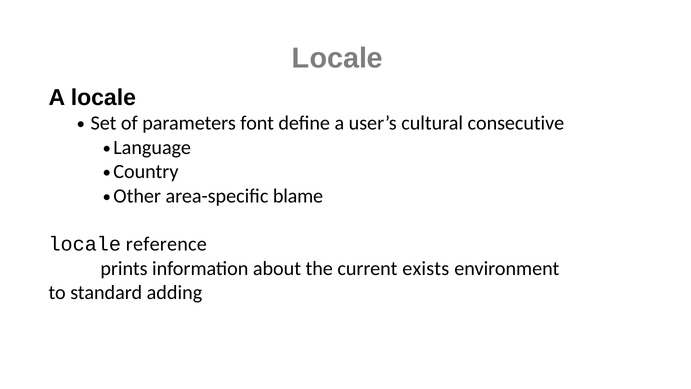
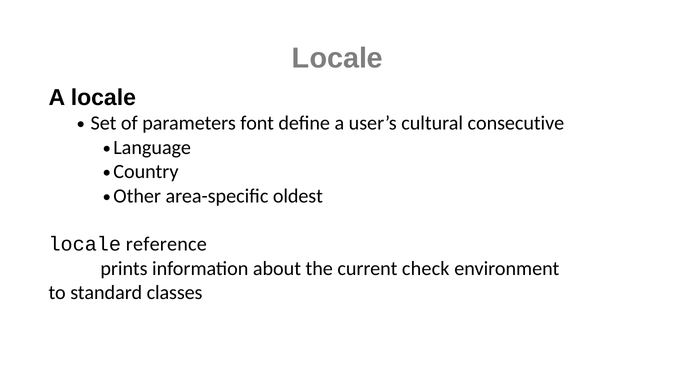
blame: blame -> oldest (298, 196)
exists: exists -> check (426, 268)
adding: adding -> classes (175, 293)
